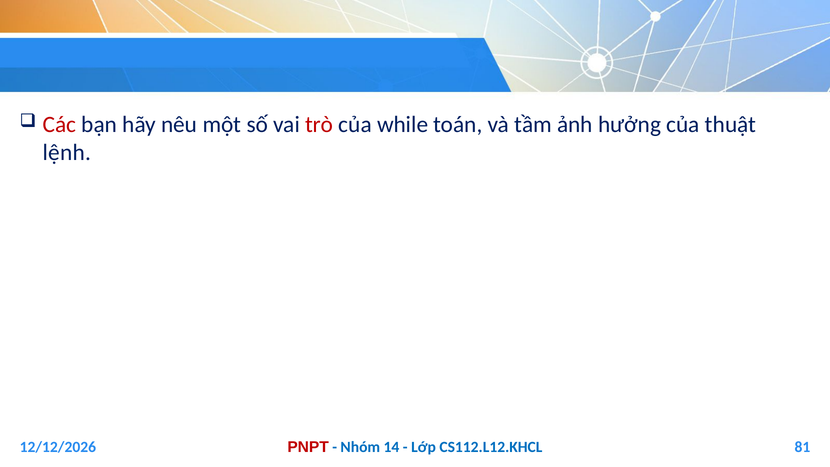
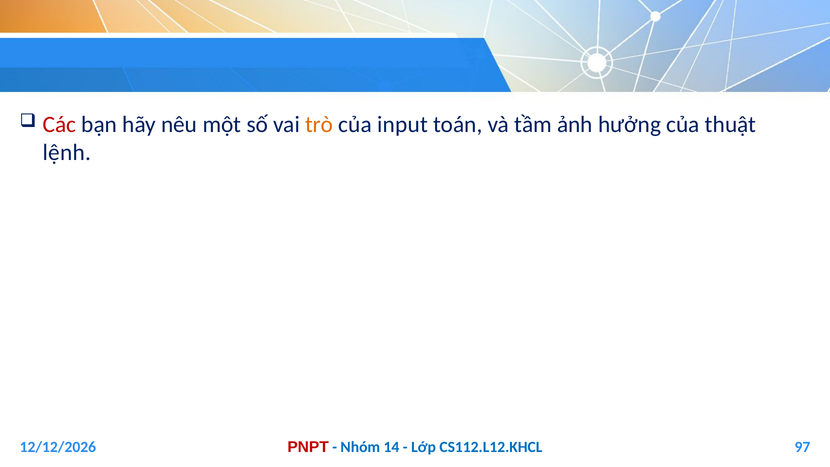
trò colour: red -> orange (319, 125)
while: while -> input (402, 125)
81: 81 -> 97 (802, 447)
